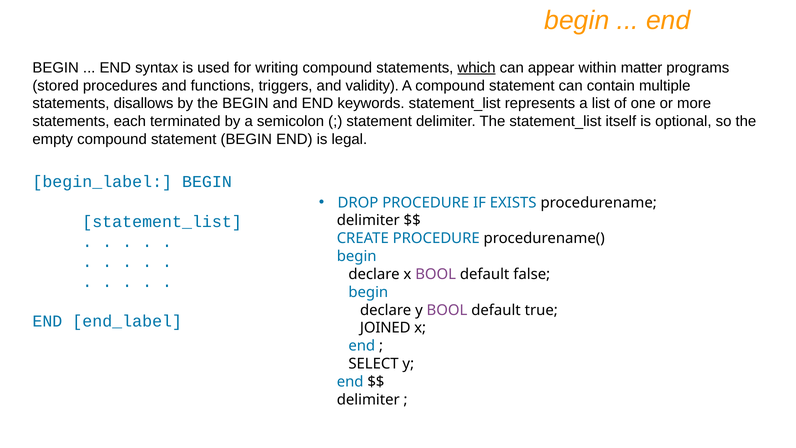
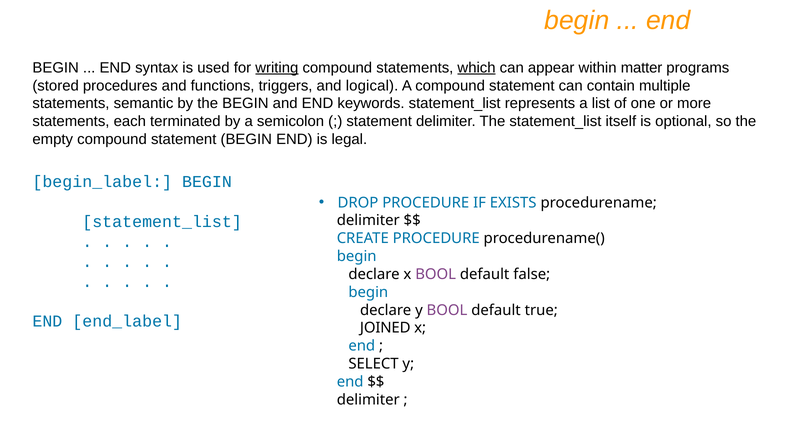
writing underline: none -> present (277, 68)
validity: validity -> logical (372, 86)
disallows: disallows -> semantic (144, 103)
